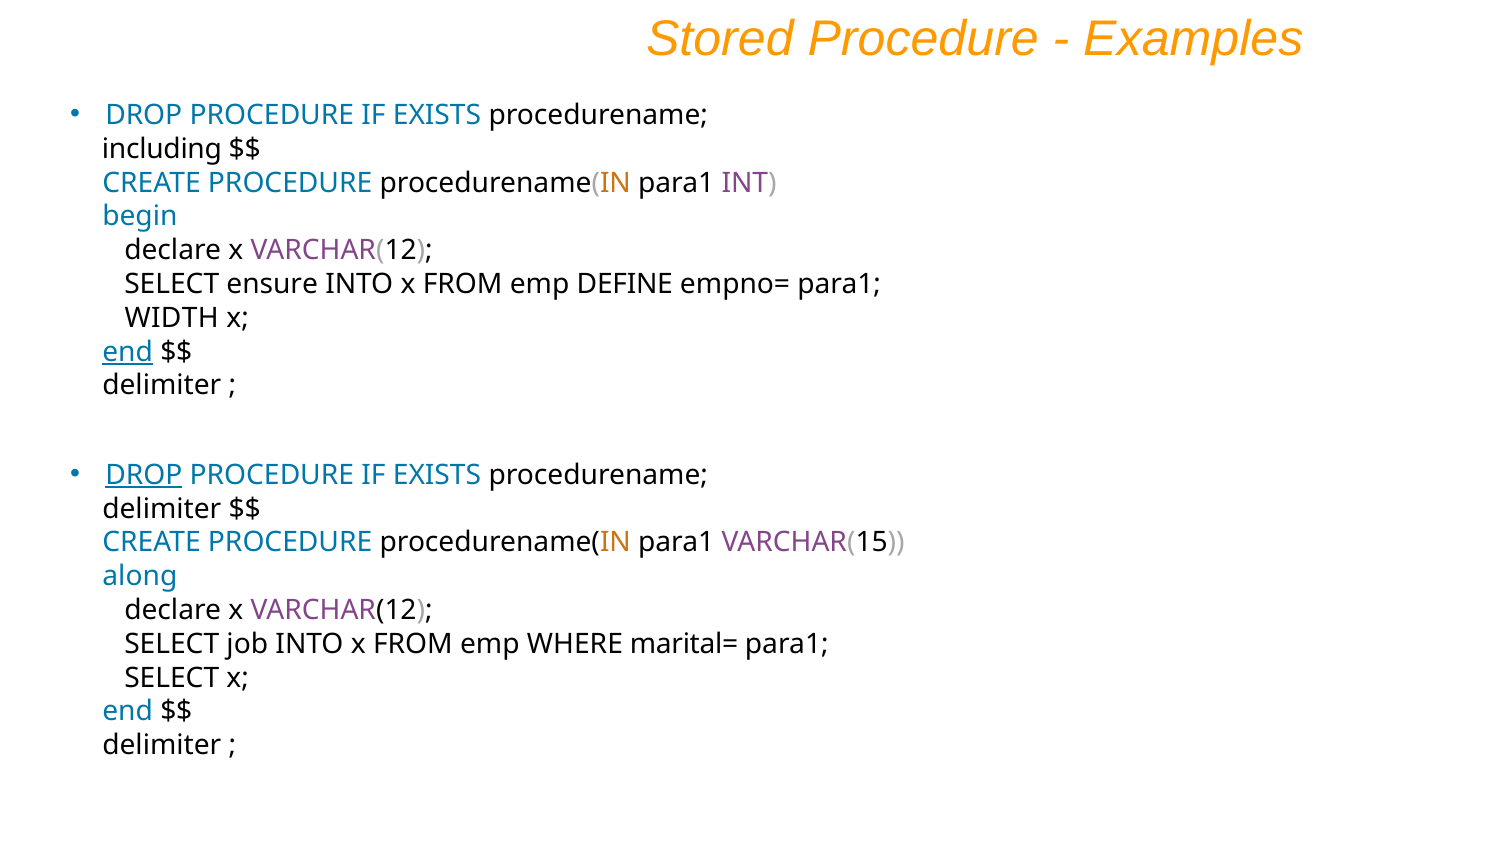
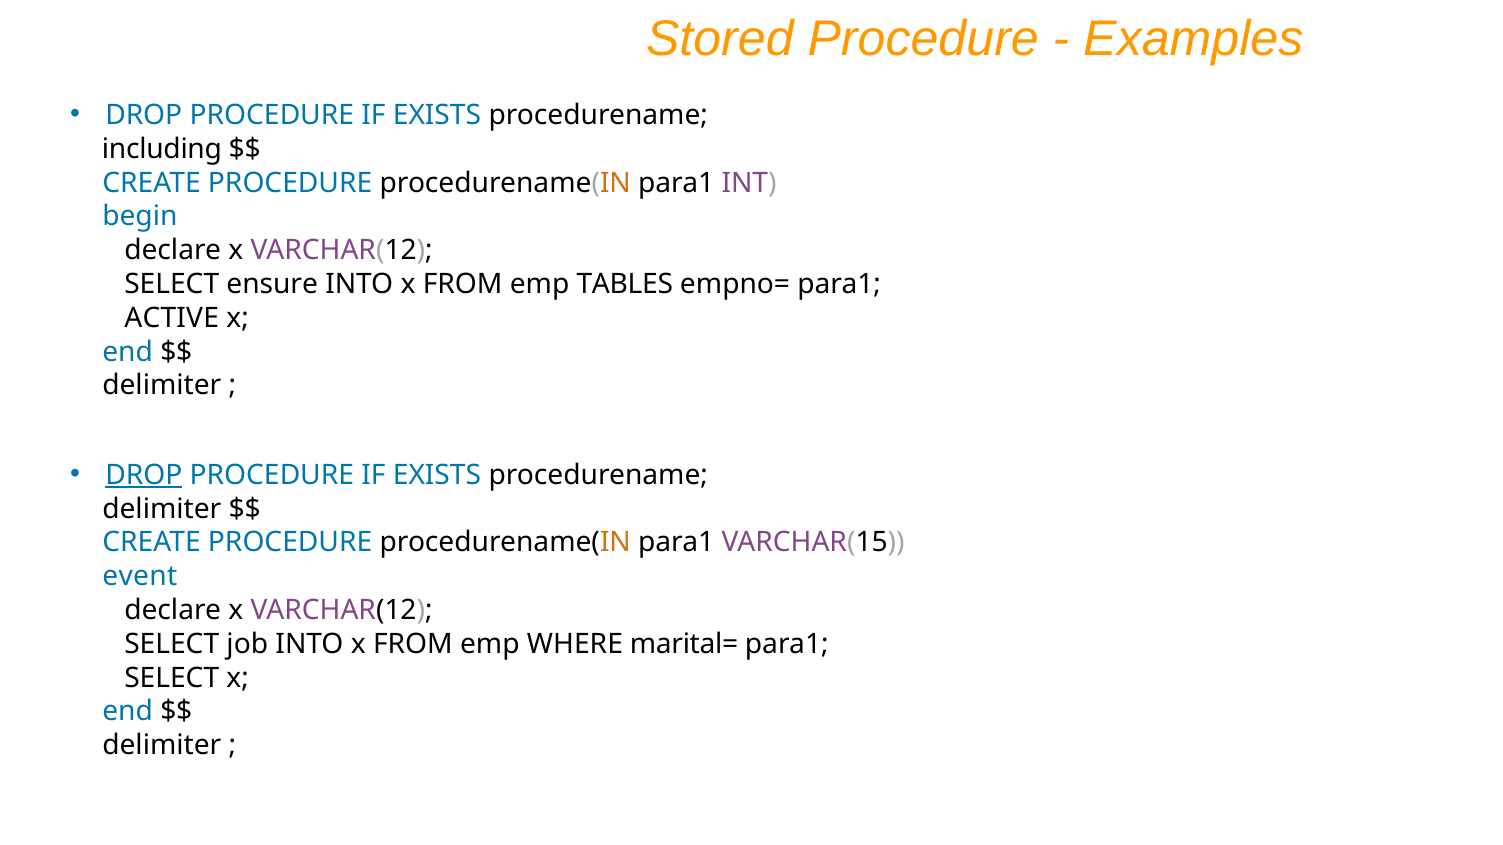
DEFINE: DEFINE -> TABLES (625, 284)
WIDTH: WIDTH -> ACTIVE (172, 318)
end underline: present -> none (128, 352)
along: along -> event (140, 577)
